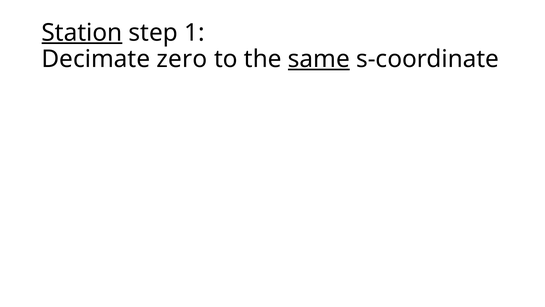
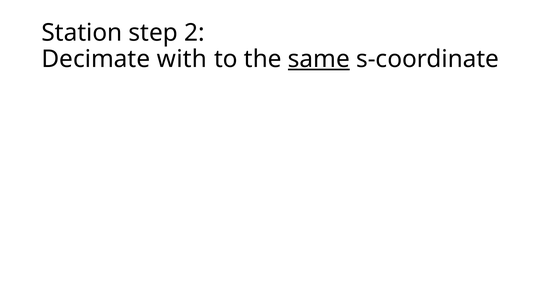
Station underline: present -> none (82, 33)
1: 1 -> 2 (194, 33)
zero: zero -> with (182, 59)
